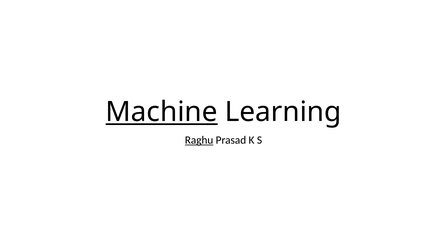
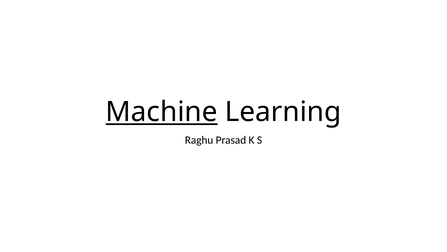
Raghu underline: present -> none (199, 140)
